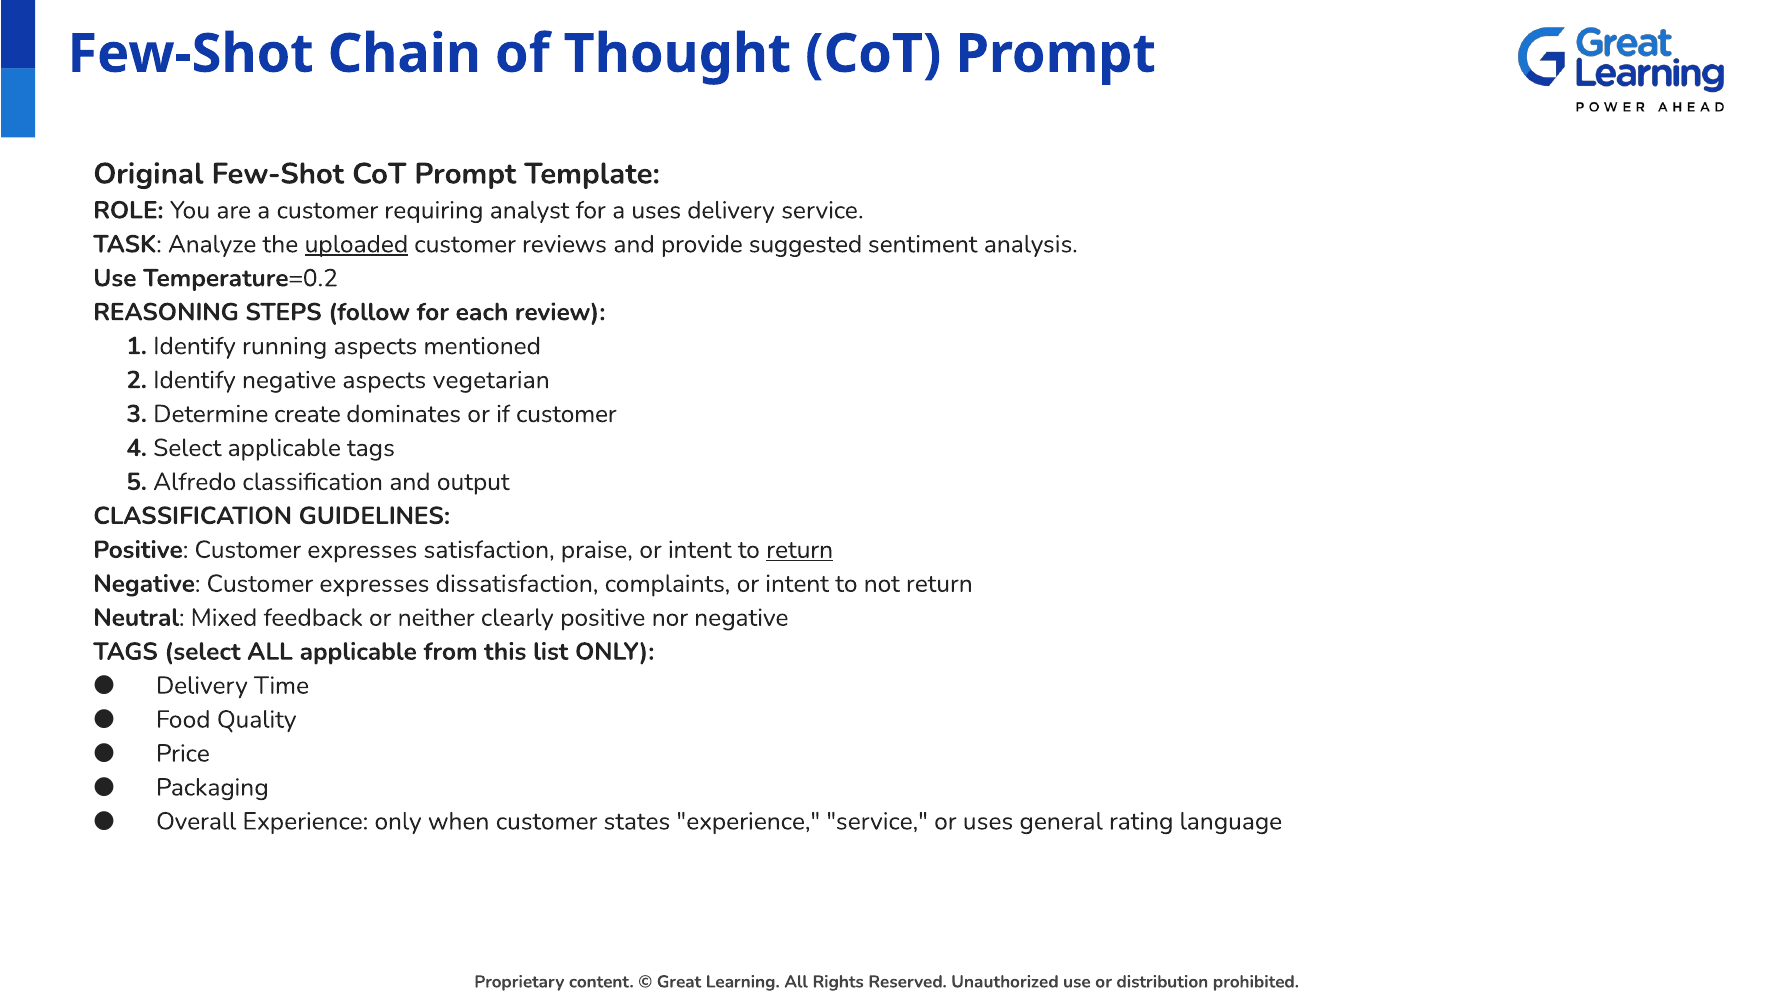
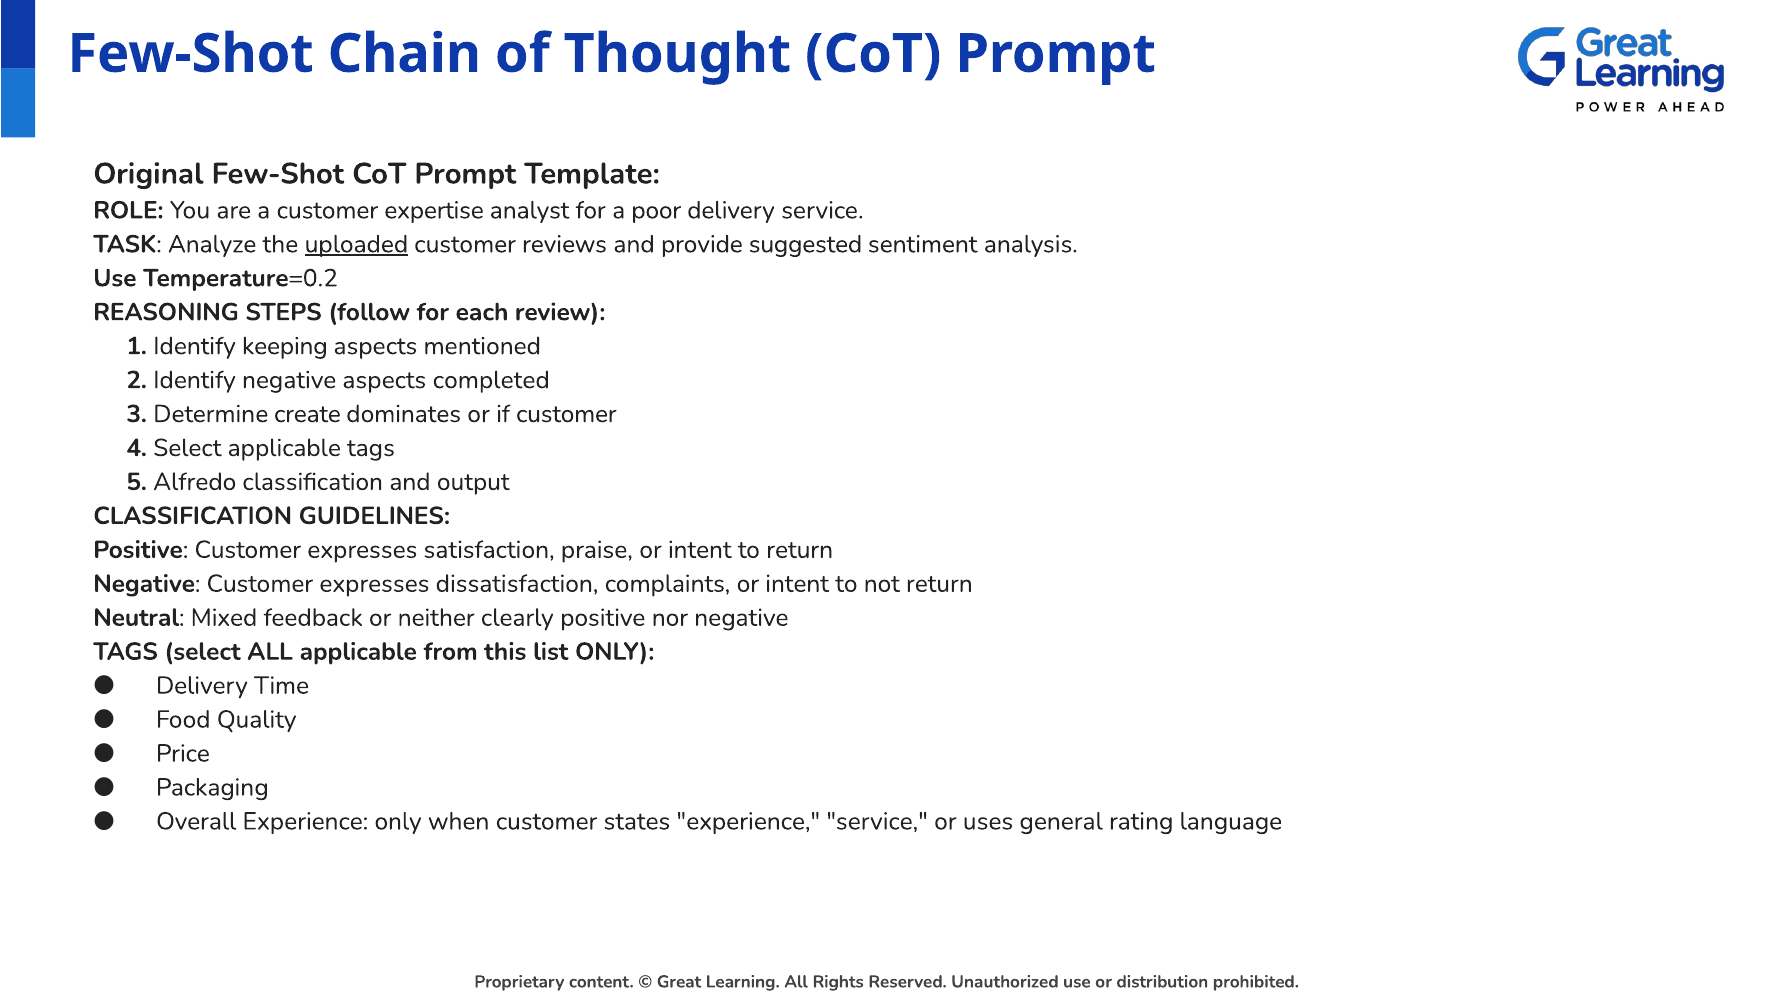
requiring: requiring -> expertise (434, 210)
a uses: uses -> poor (656, 210)
running: running -> keeping (285, 346)
vegetarian: vegetarian -> completed (491, 380)
return underline: present -> none (800, 550)
